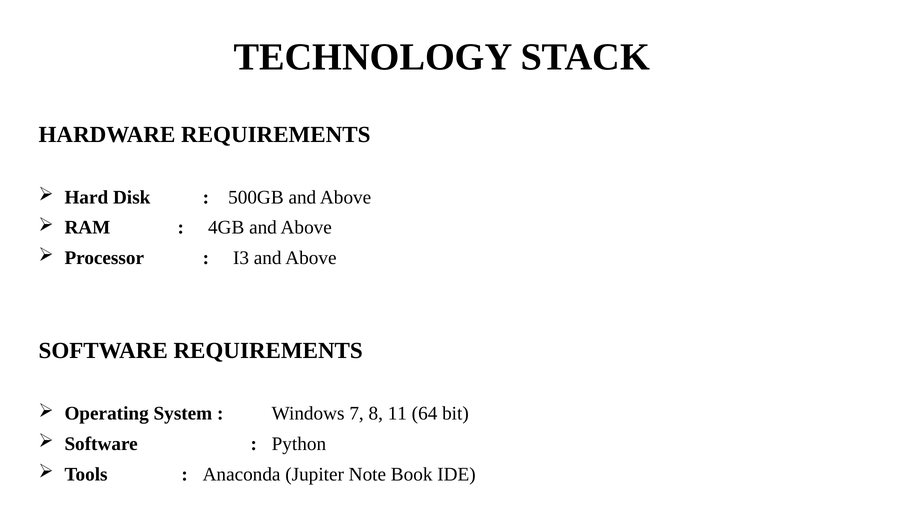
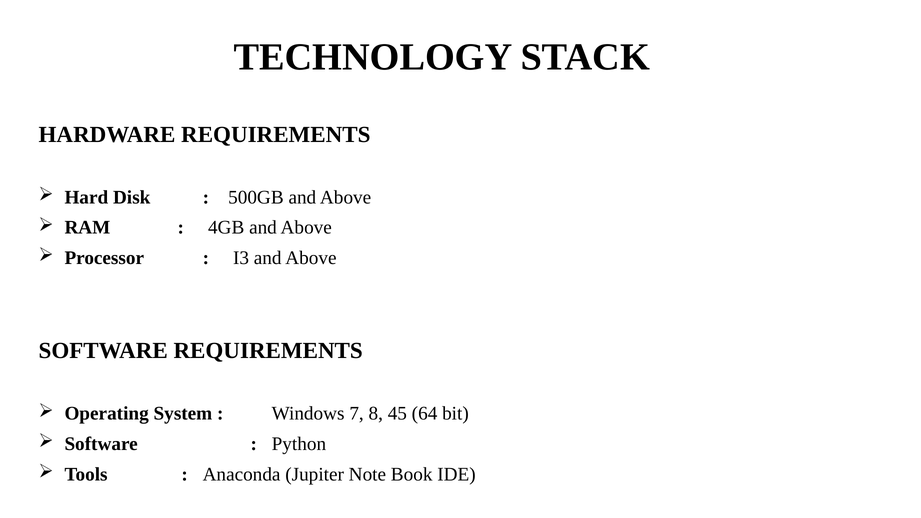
11: 11 -> 45 (397, 414)
